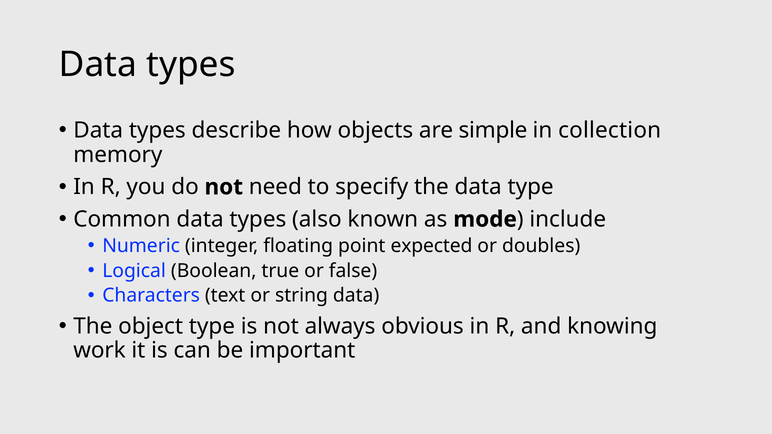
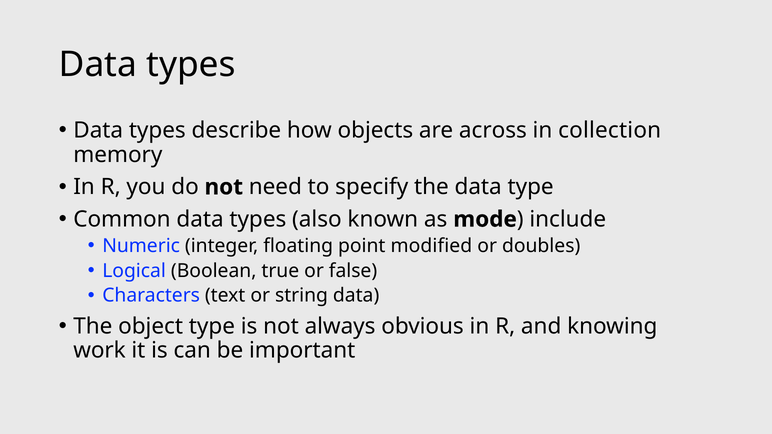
simple: simple -> across (493, 130)
expected: expected -> modified (431, 246)
